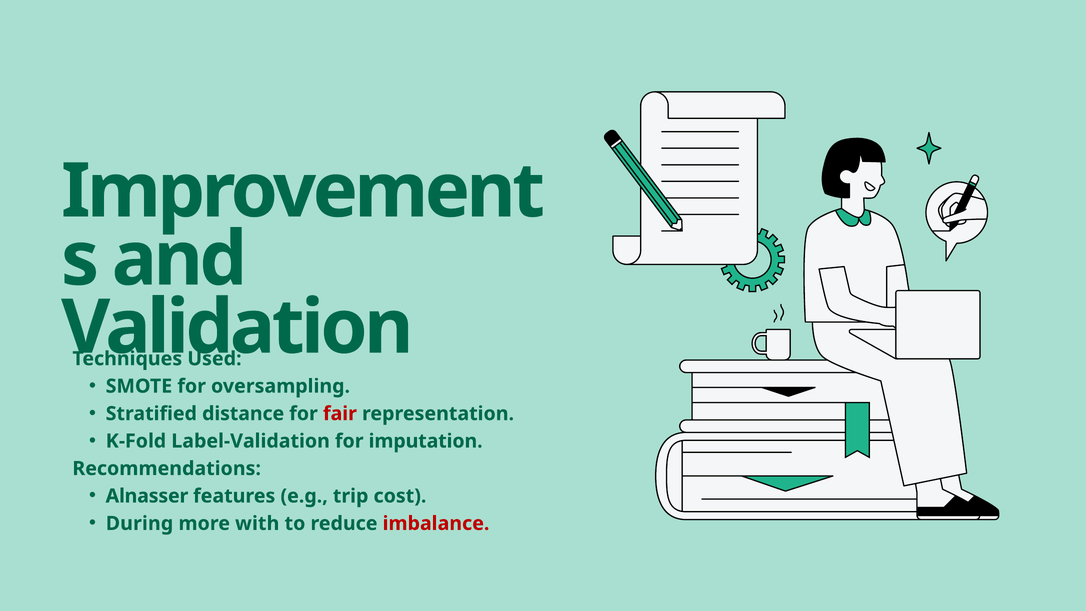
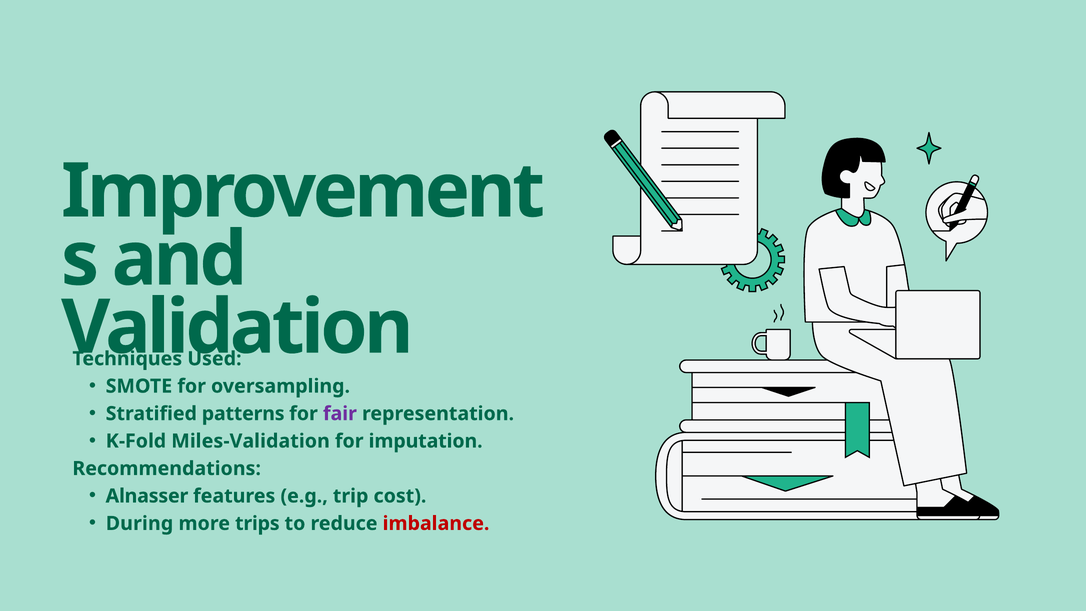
distance: distance -> patterns (243, 414)
fair colour: red -> purple (340, 414)
Label-Validation: Label-Validation -> Miles-Validation (251, 441)
with: with -> trips (257, 523)
